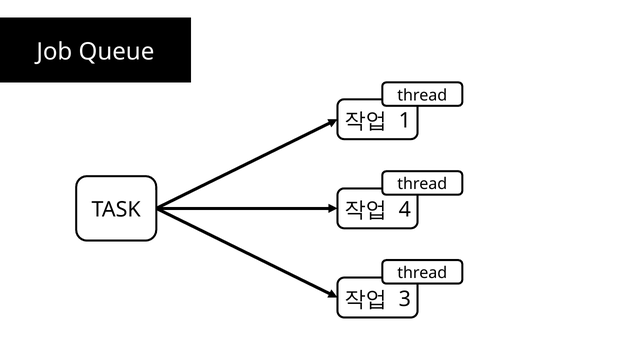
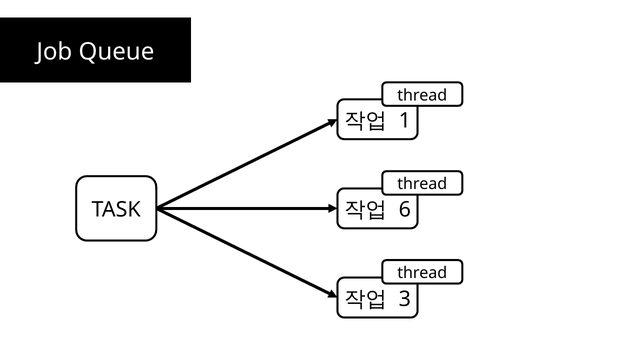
4: 4 -> 6 (405, 210)
